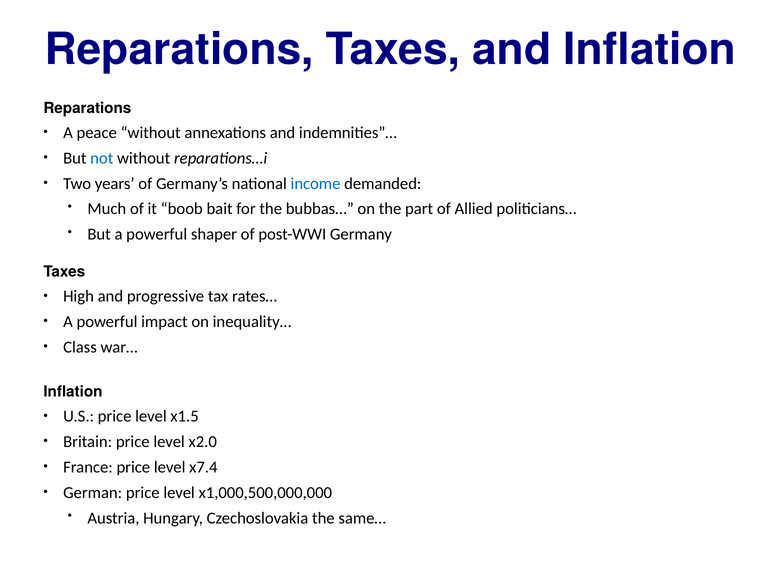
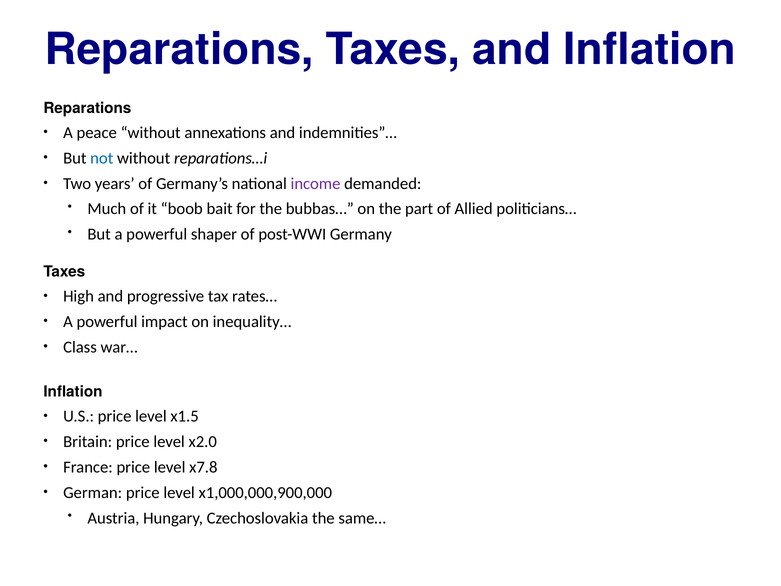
income colour: blue -> purple (316, 183)
x7.4: x7.4 -> x7.8 (203, 467)
x1,000,500,000,000: x1,000,500,000,000 -> x1,000,000,900,000 (265, 492)
